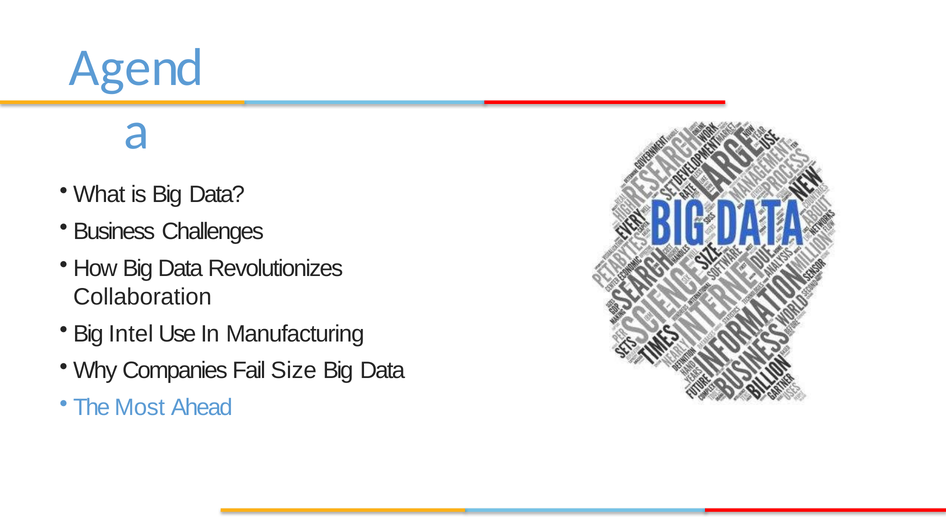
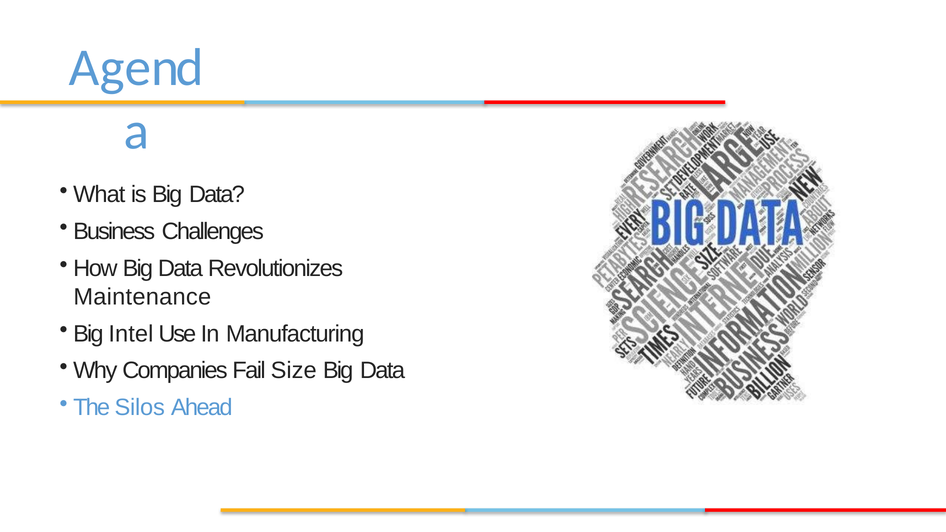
Collaboration: Collaboration -> Maintenance (142, 297)
Most: Most -> Silos (140, 408)
